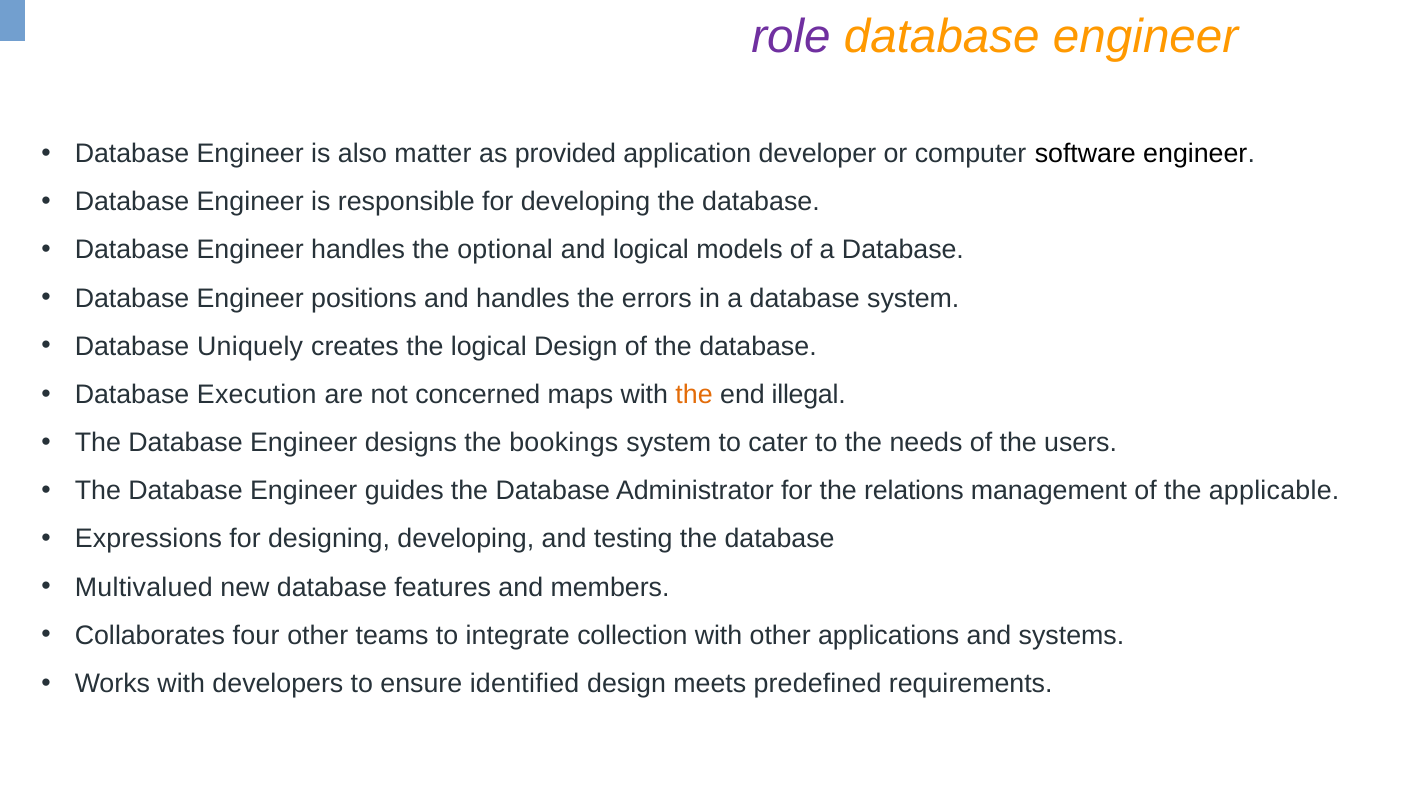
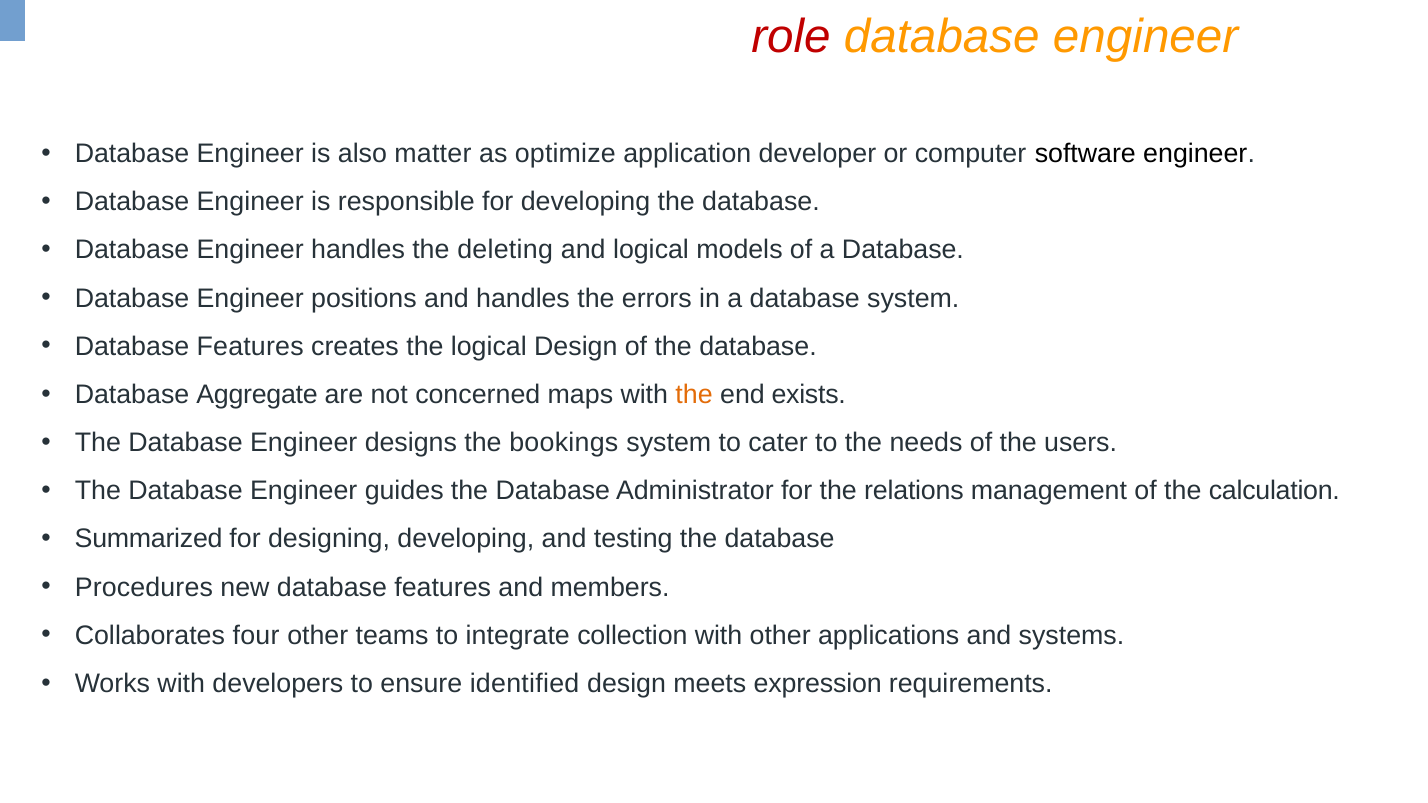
role colour: purple -> red (791, 37)
provided: provided -> optimize (565, 154)
optional: optional -> deleting (505, 250)
Uniquely: Uniquely -> Features (250, 347)
Execution: Execution -> Aggregate (257, 395)
illegal: illegal -> exists (809, 395)
applicable: applicable -> calculation (1274, 491)
Expressions: Expressions -> Summarized (149, 539)
Multivalued: Multivalued -> Procedures (144, 588)
predefined: predefined -> expression (818, 684)
